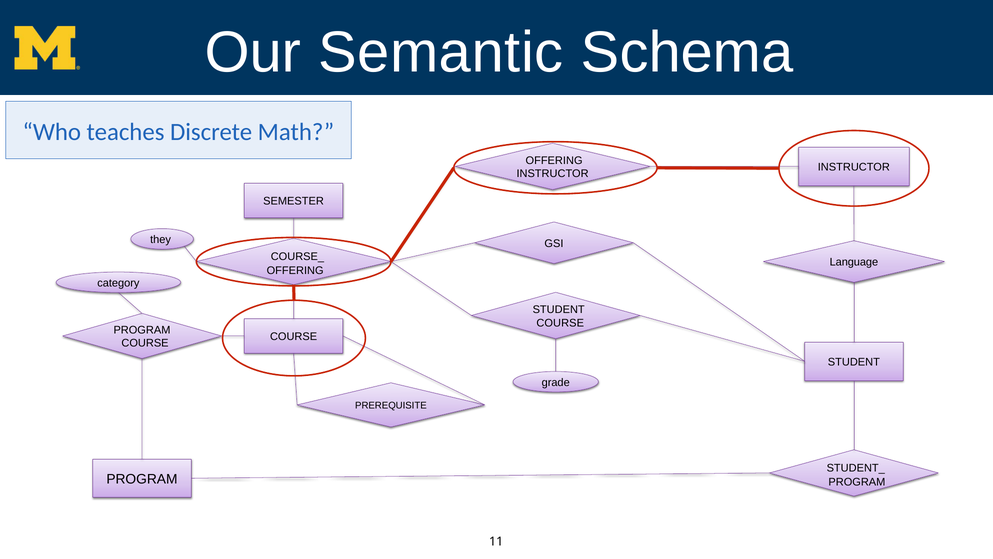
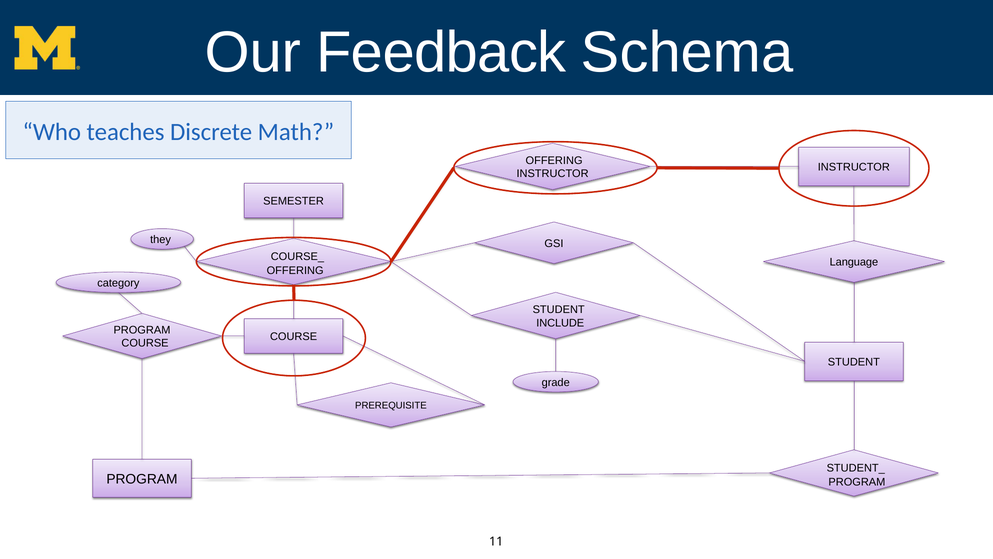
Semantic: Semantic -> Feedback (441, 53)
COURSE: COURSE -> INCLUDE (560, 323)
